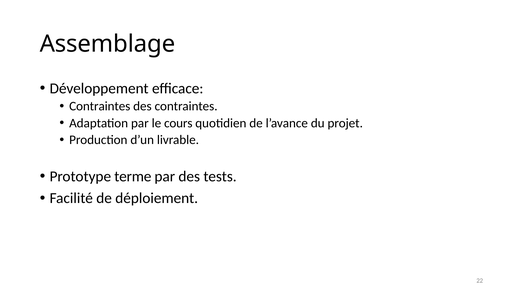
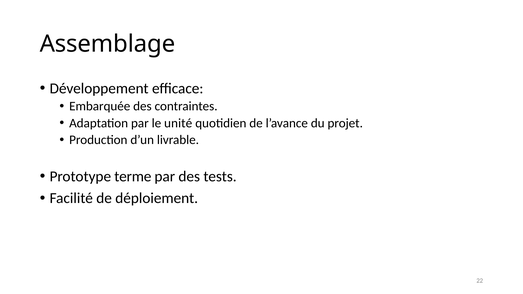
Contraintes: Contraintes -> Embarquée (100, 106)
cours: cours -> unité (178, 123)
